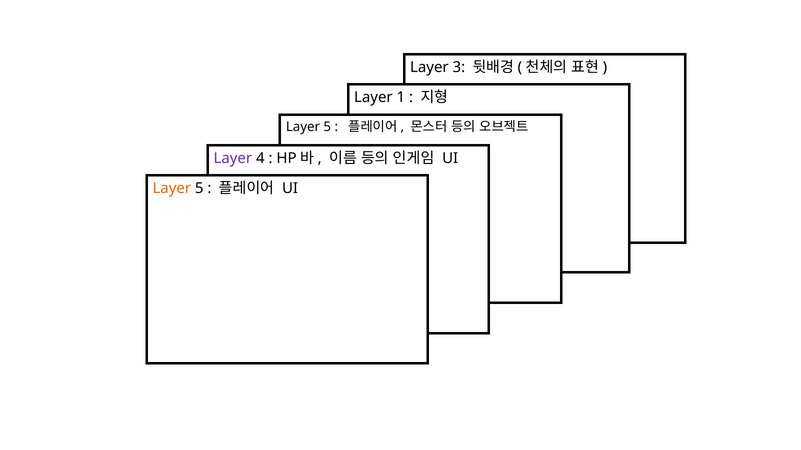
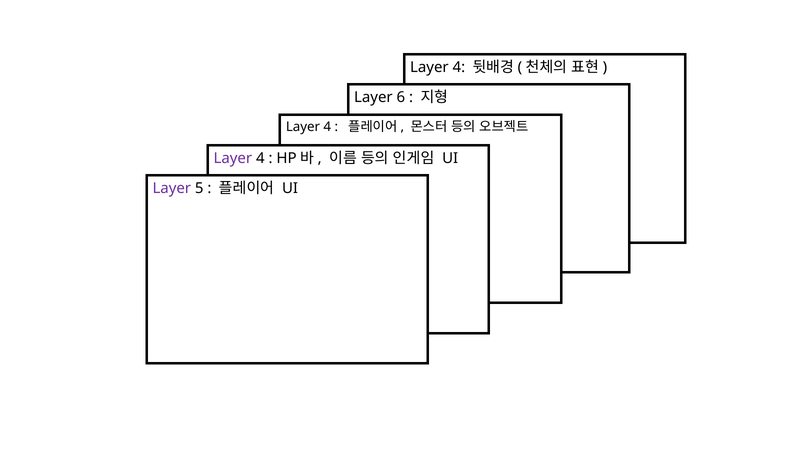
3: 3 -> 4 (459, 68)
1: 1 -> 6 (401, 98)
5: 5 -> 4 (327, 127)
Layer colour: orange -> purple (172, 189)
